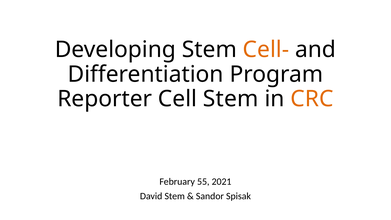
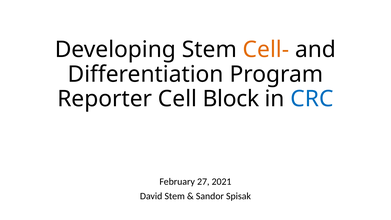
Cell Stem: Stem -> Block (231, 99)
CRC colour: orange -> blue (312, 99)
55: 55 -> 27 (203, 181)
